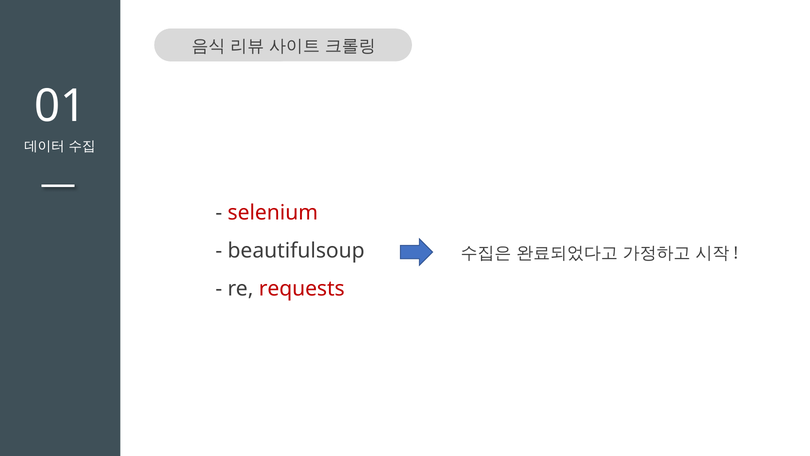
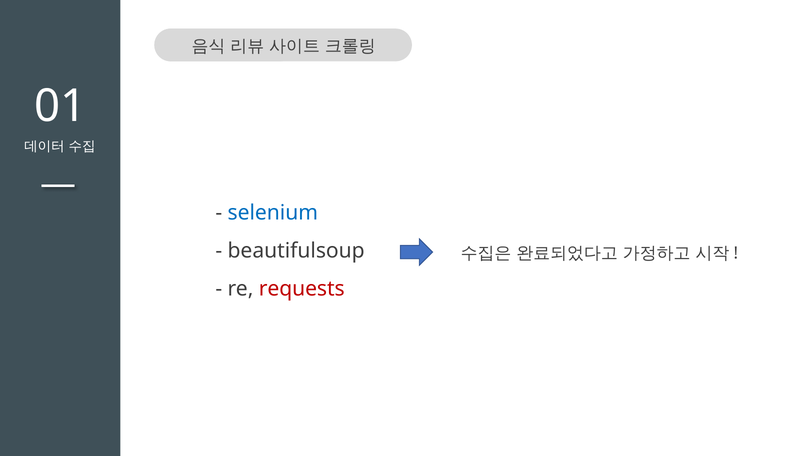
selenium colour: red -> blue (273, 213)
